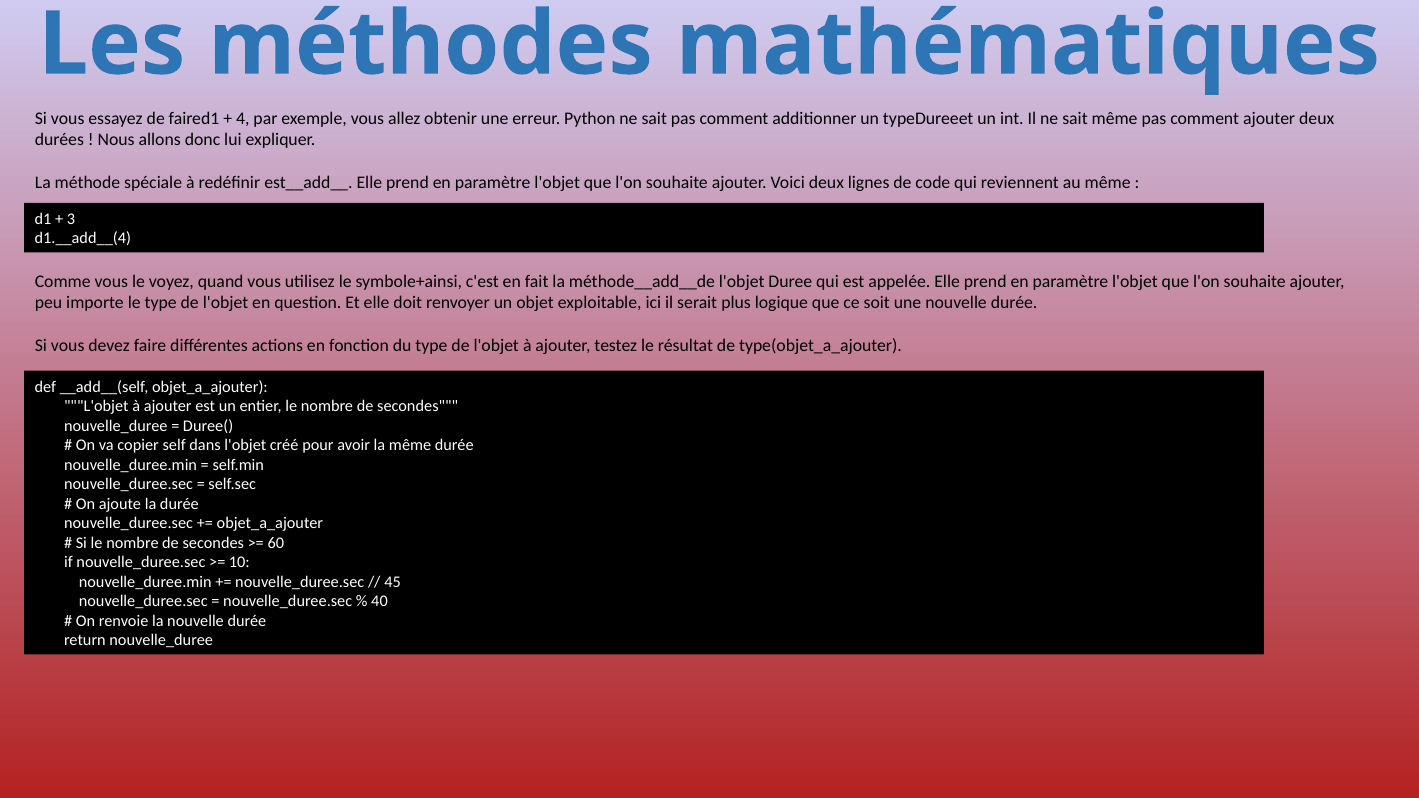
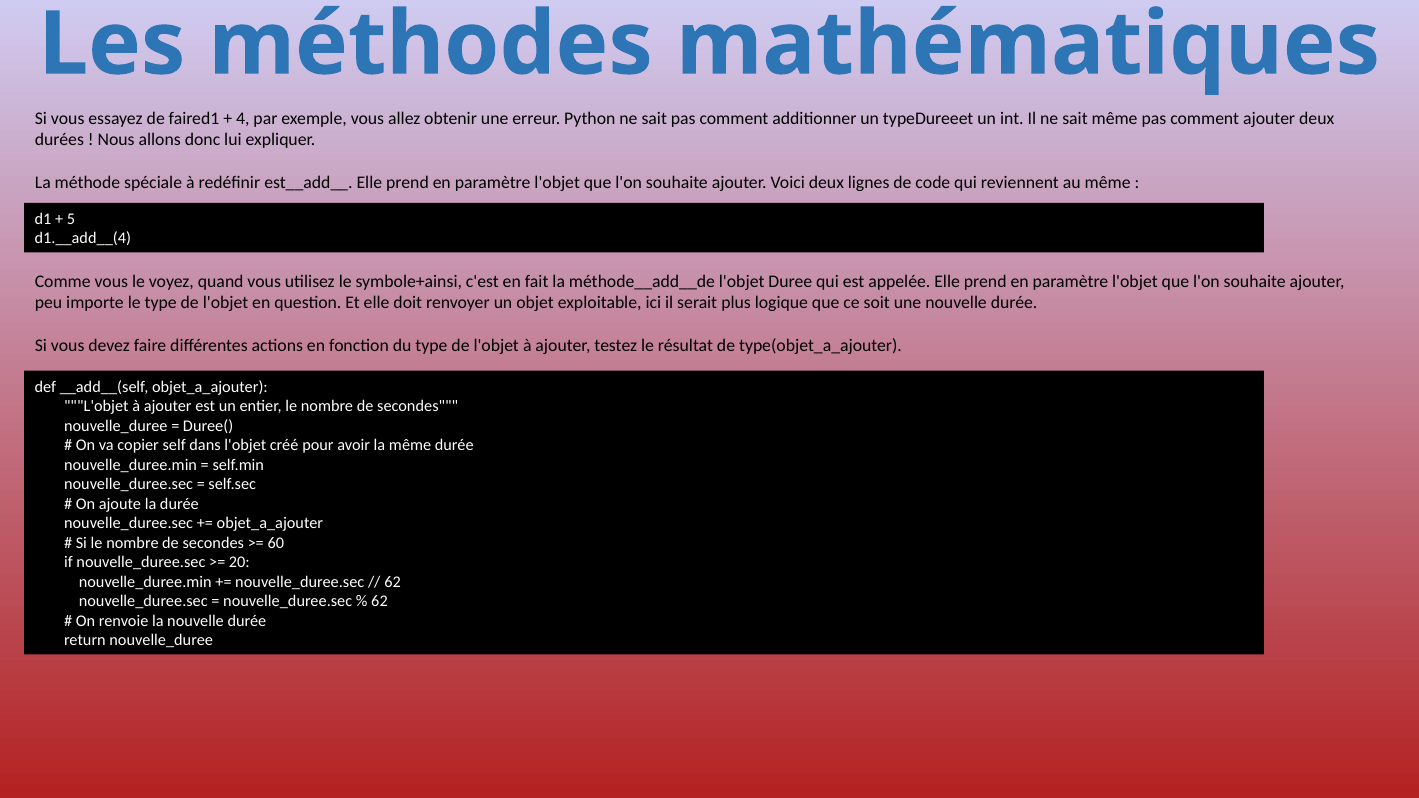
3: 3 -> 5 (71, 219)
10: 10 -> 20 (239, 563)
45: 45 -> 62 (393, 582)
40: 40 -> 62 (379, 602)
